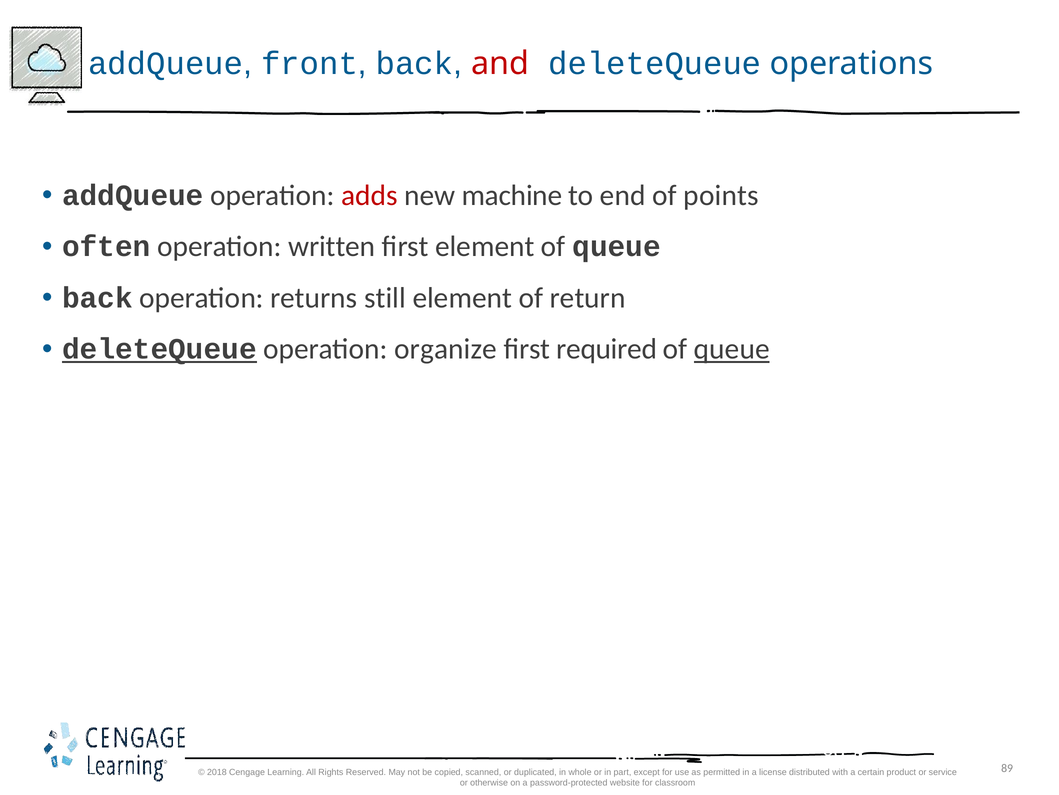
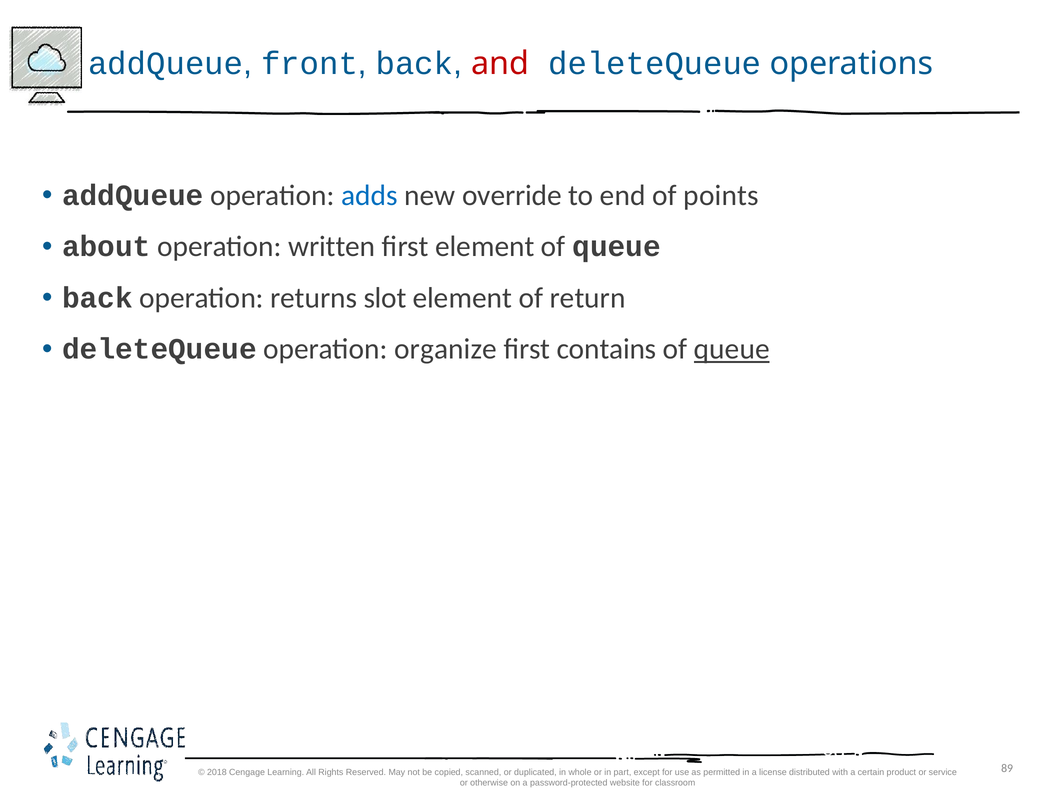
adds colour: red -> blue (370, 195)
machine: machine -> override (512, 195)
often: often -> about (106, 246)
still: still -> slot (385, 298)
deleteQueue underline: present -> none (159, 349)
required: required -> contains (607, 349)
